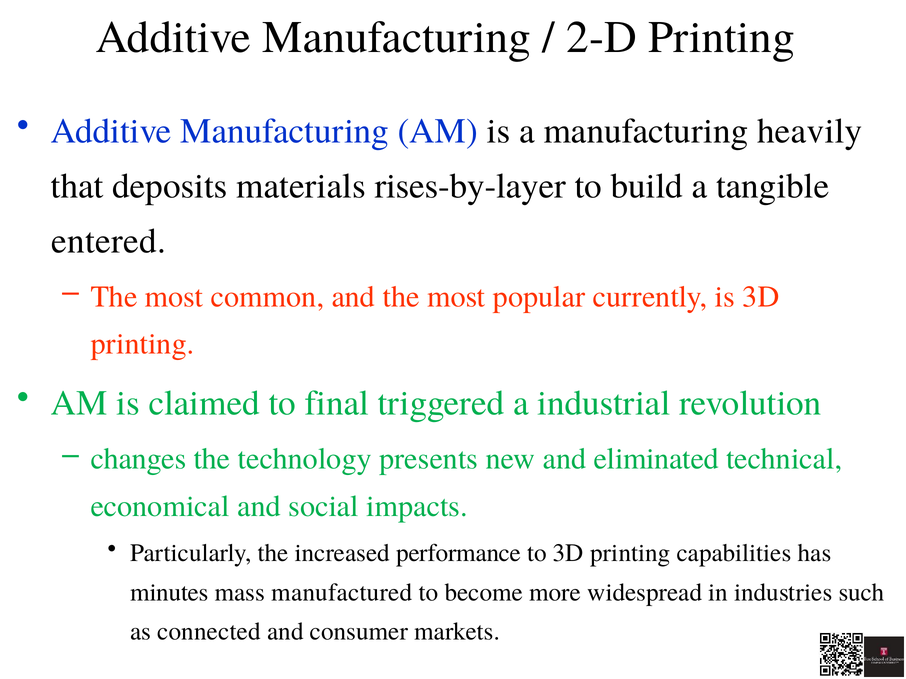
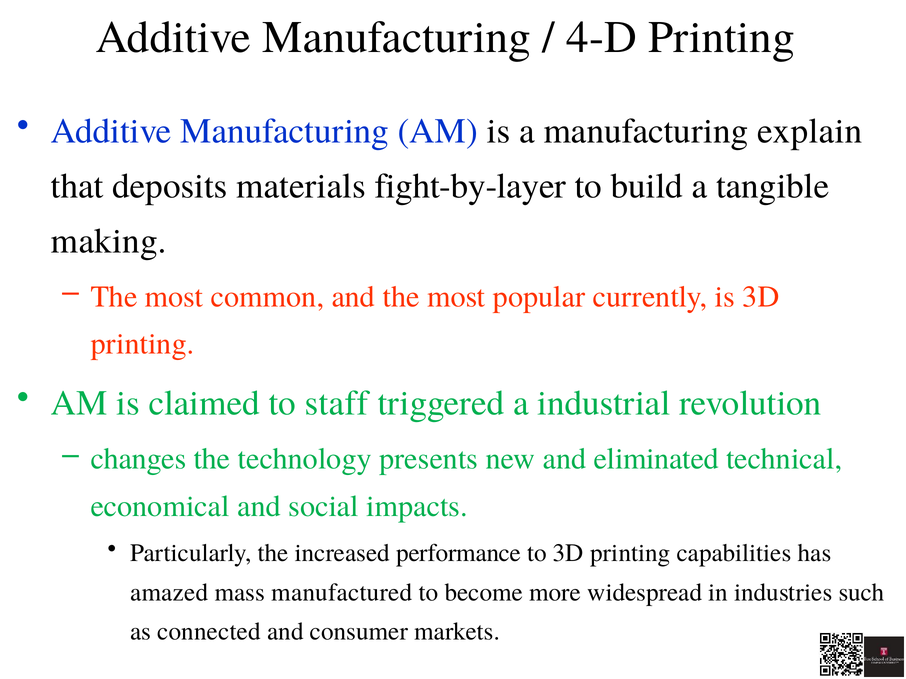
2-D: 2-D -> 4-D (602, 37)
heavily: heavily -> explain (810, 131)
rises-by-layer: rises-by-layer -> fight-by-layer (470, 186)
entered: entered -> making (109, 241)
final: final -> staff (337, 404)
minutes: minutes -> amazed (169, 593)
